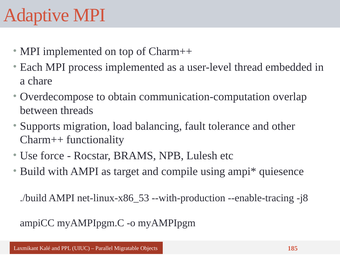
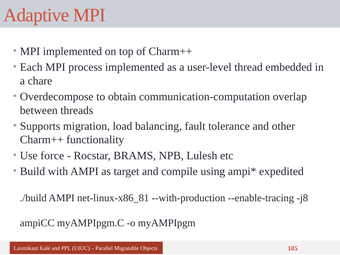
quiesence: quiesence -> expedited (281, 171)
net-linux-x86_53: net-linux-x86_53 -> net-linux-x86_81 (113, 198)
